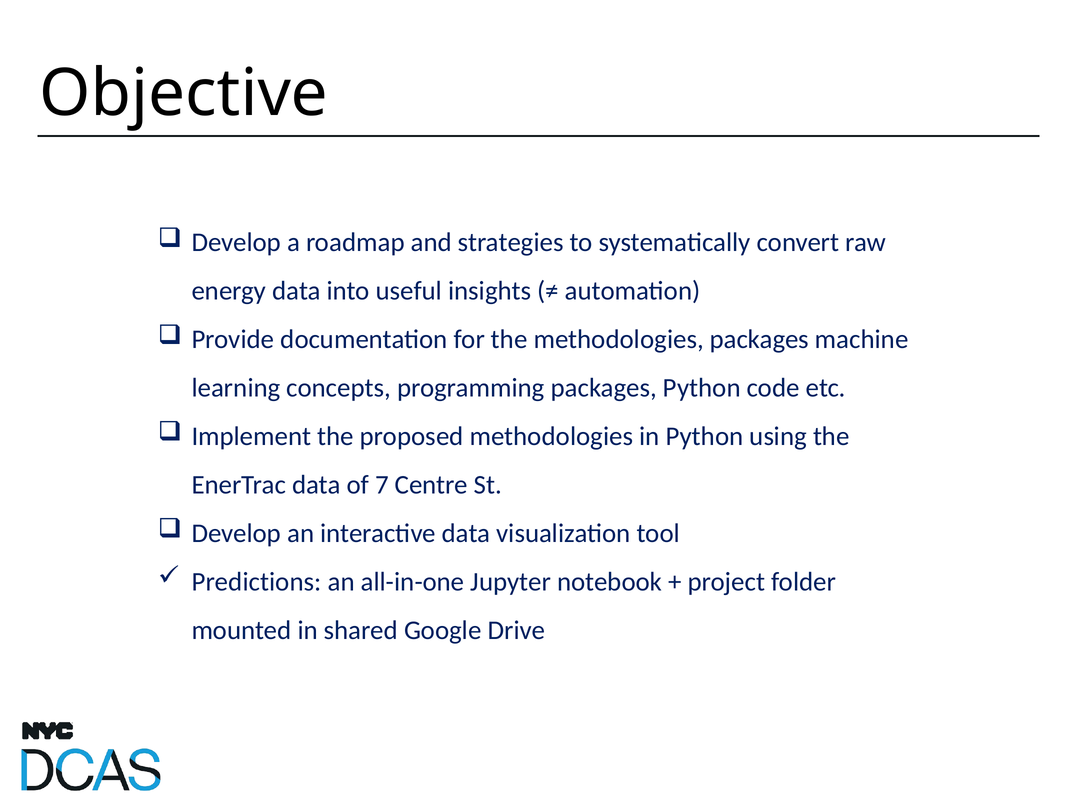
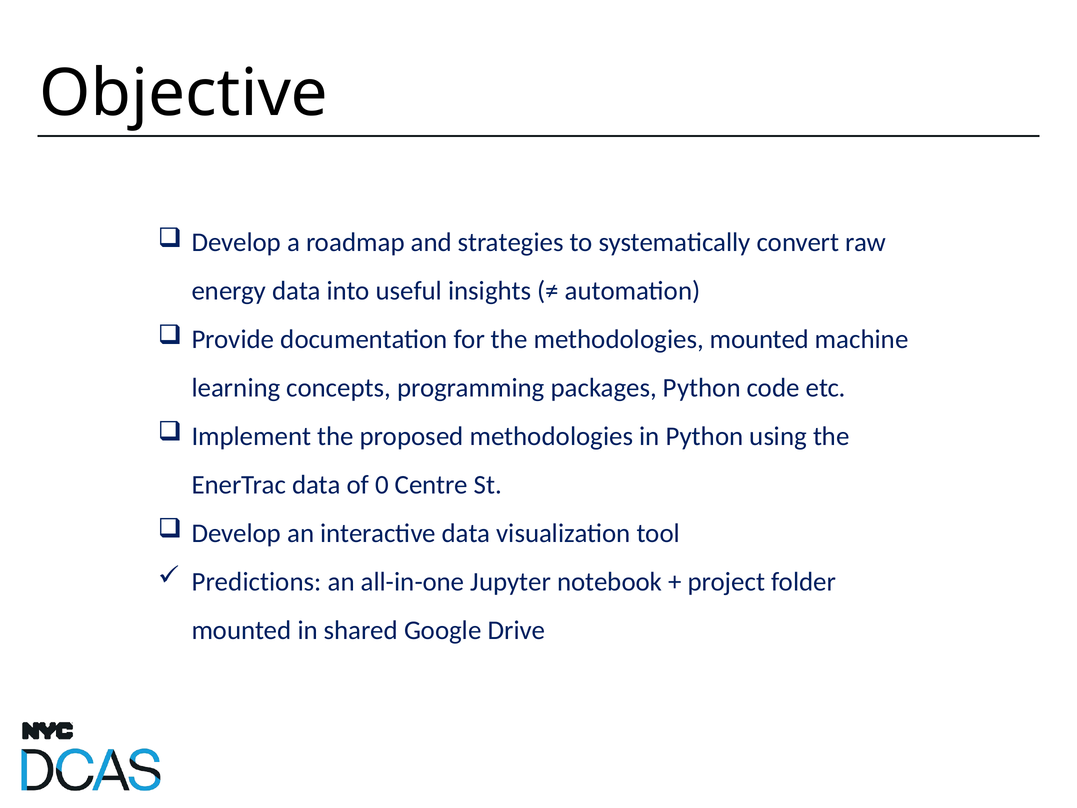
methodologies packages: packages -> mounted (759, 339)
7: 7 -> 0 (382, 485)
